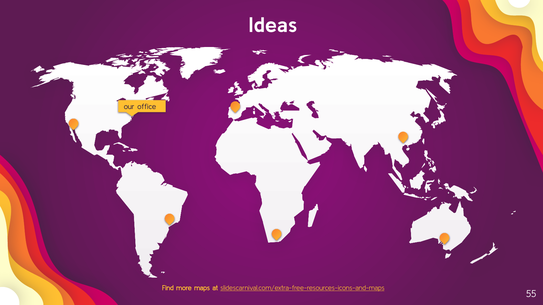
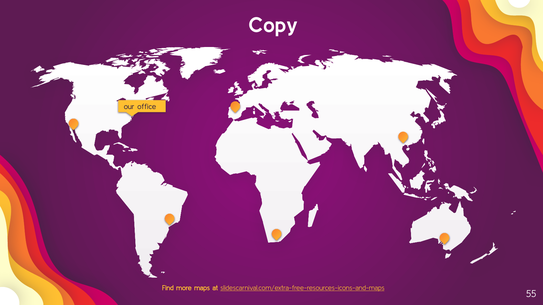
Ideas: Ideas -> Copy (273, 25)
